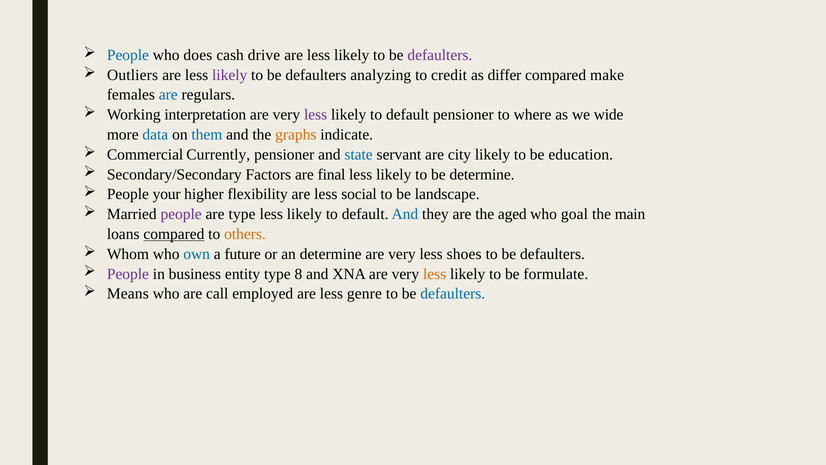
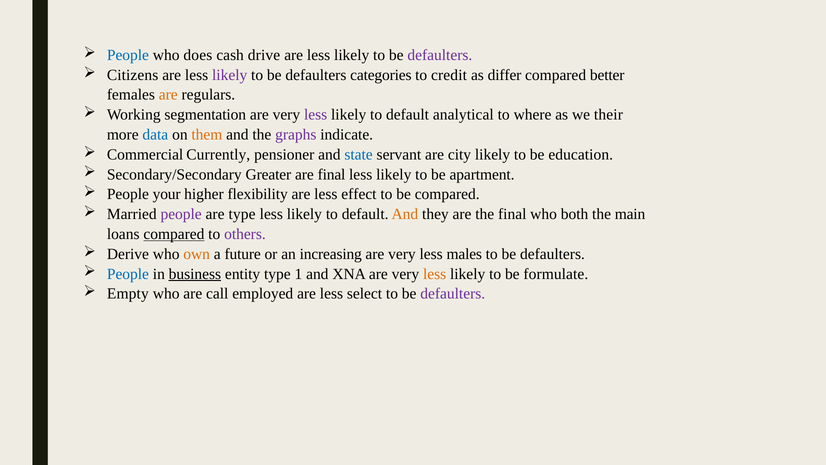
Outliers: Outliers -> Citizens (133, 75)
analyzing: analyzing -> categories (381, 75)
make: make -> better (607, 75)
are colour: blue -> orange (168, 95)
interpretation: interpretation -> segmentation (205, 115)
default pensioner: pensioner -> analytical (463, 115)
wide: wide -> their (608, 115)
them colour: blue -> orange (207, 135)
graphs colour: orange -> purple (296, 135)
Factors: Factors -> Greater (268, 174)
be determine: determine -> apartment (482, 174)
social: social -> effect (359, 194)
be landscape: landscape -> compared (447, 194)
And colour: blue -> orange (405, 214)
the aged: aged -> final (512, 214)
goal: goal -> both (575, 214)
others colour: orange -> purple (245, 234)
Whom: Whom -> Derive (128, 254)
own colour: blue -> orange (197, 254)
an determine: determine -> increasing (331, 254)
shoes: shoes -> males (464, 254)
People colour: purple -> blue (128, 274)
business underline: none -> present (195, 274)
8: 8 -> 1 (298, 274)
Means: Means -> Empty (128, 294)
genre: genre -> select (365, 294)
defaulters colour: blue -> purple (453, 294)
